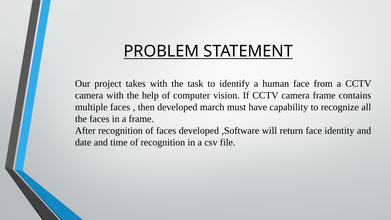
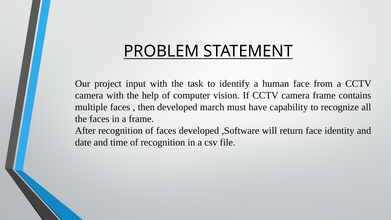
takes: takes -> input (136, 84)
